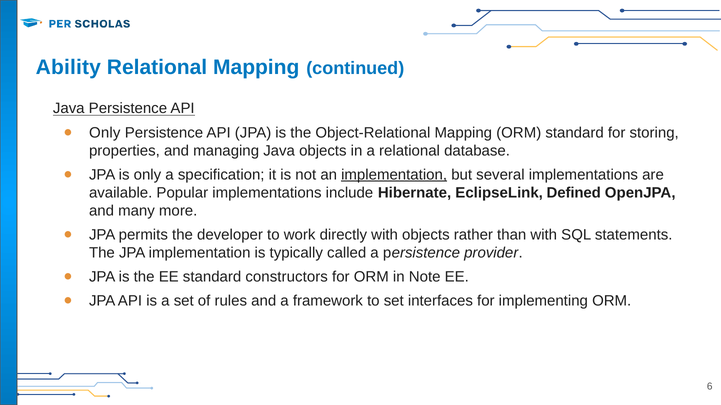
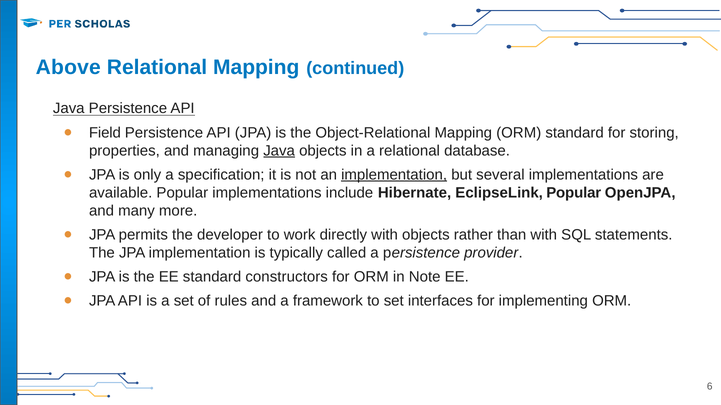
Ability: Ability -> Above (68, 67)
Only: Only -> Field (105, 133)
Java underline: none -> present (279, 151)
EclipseLink Defined: Defined -> Popular (574, 193)
